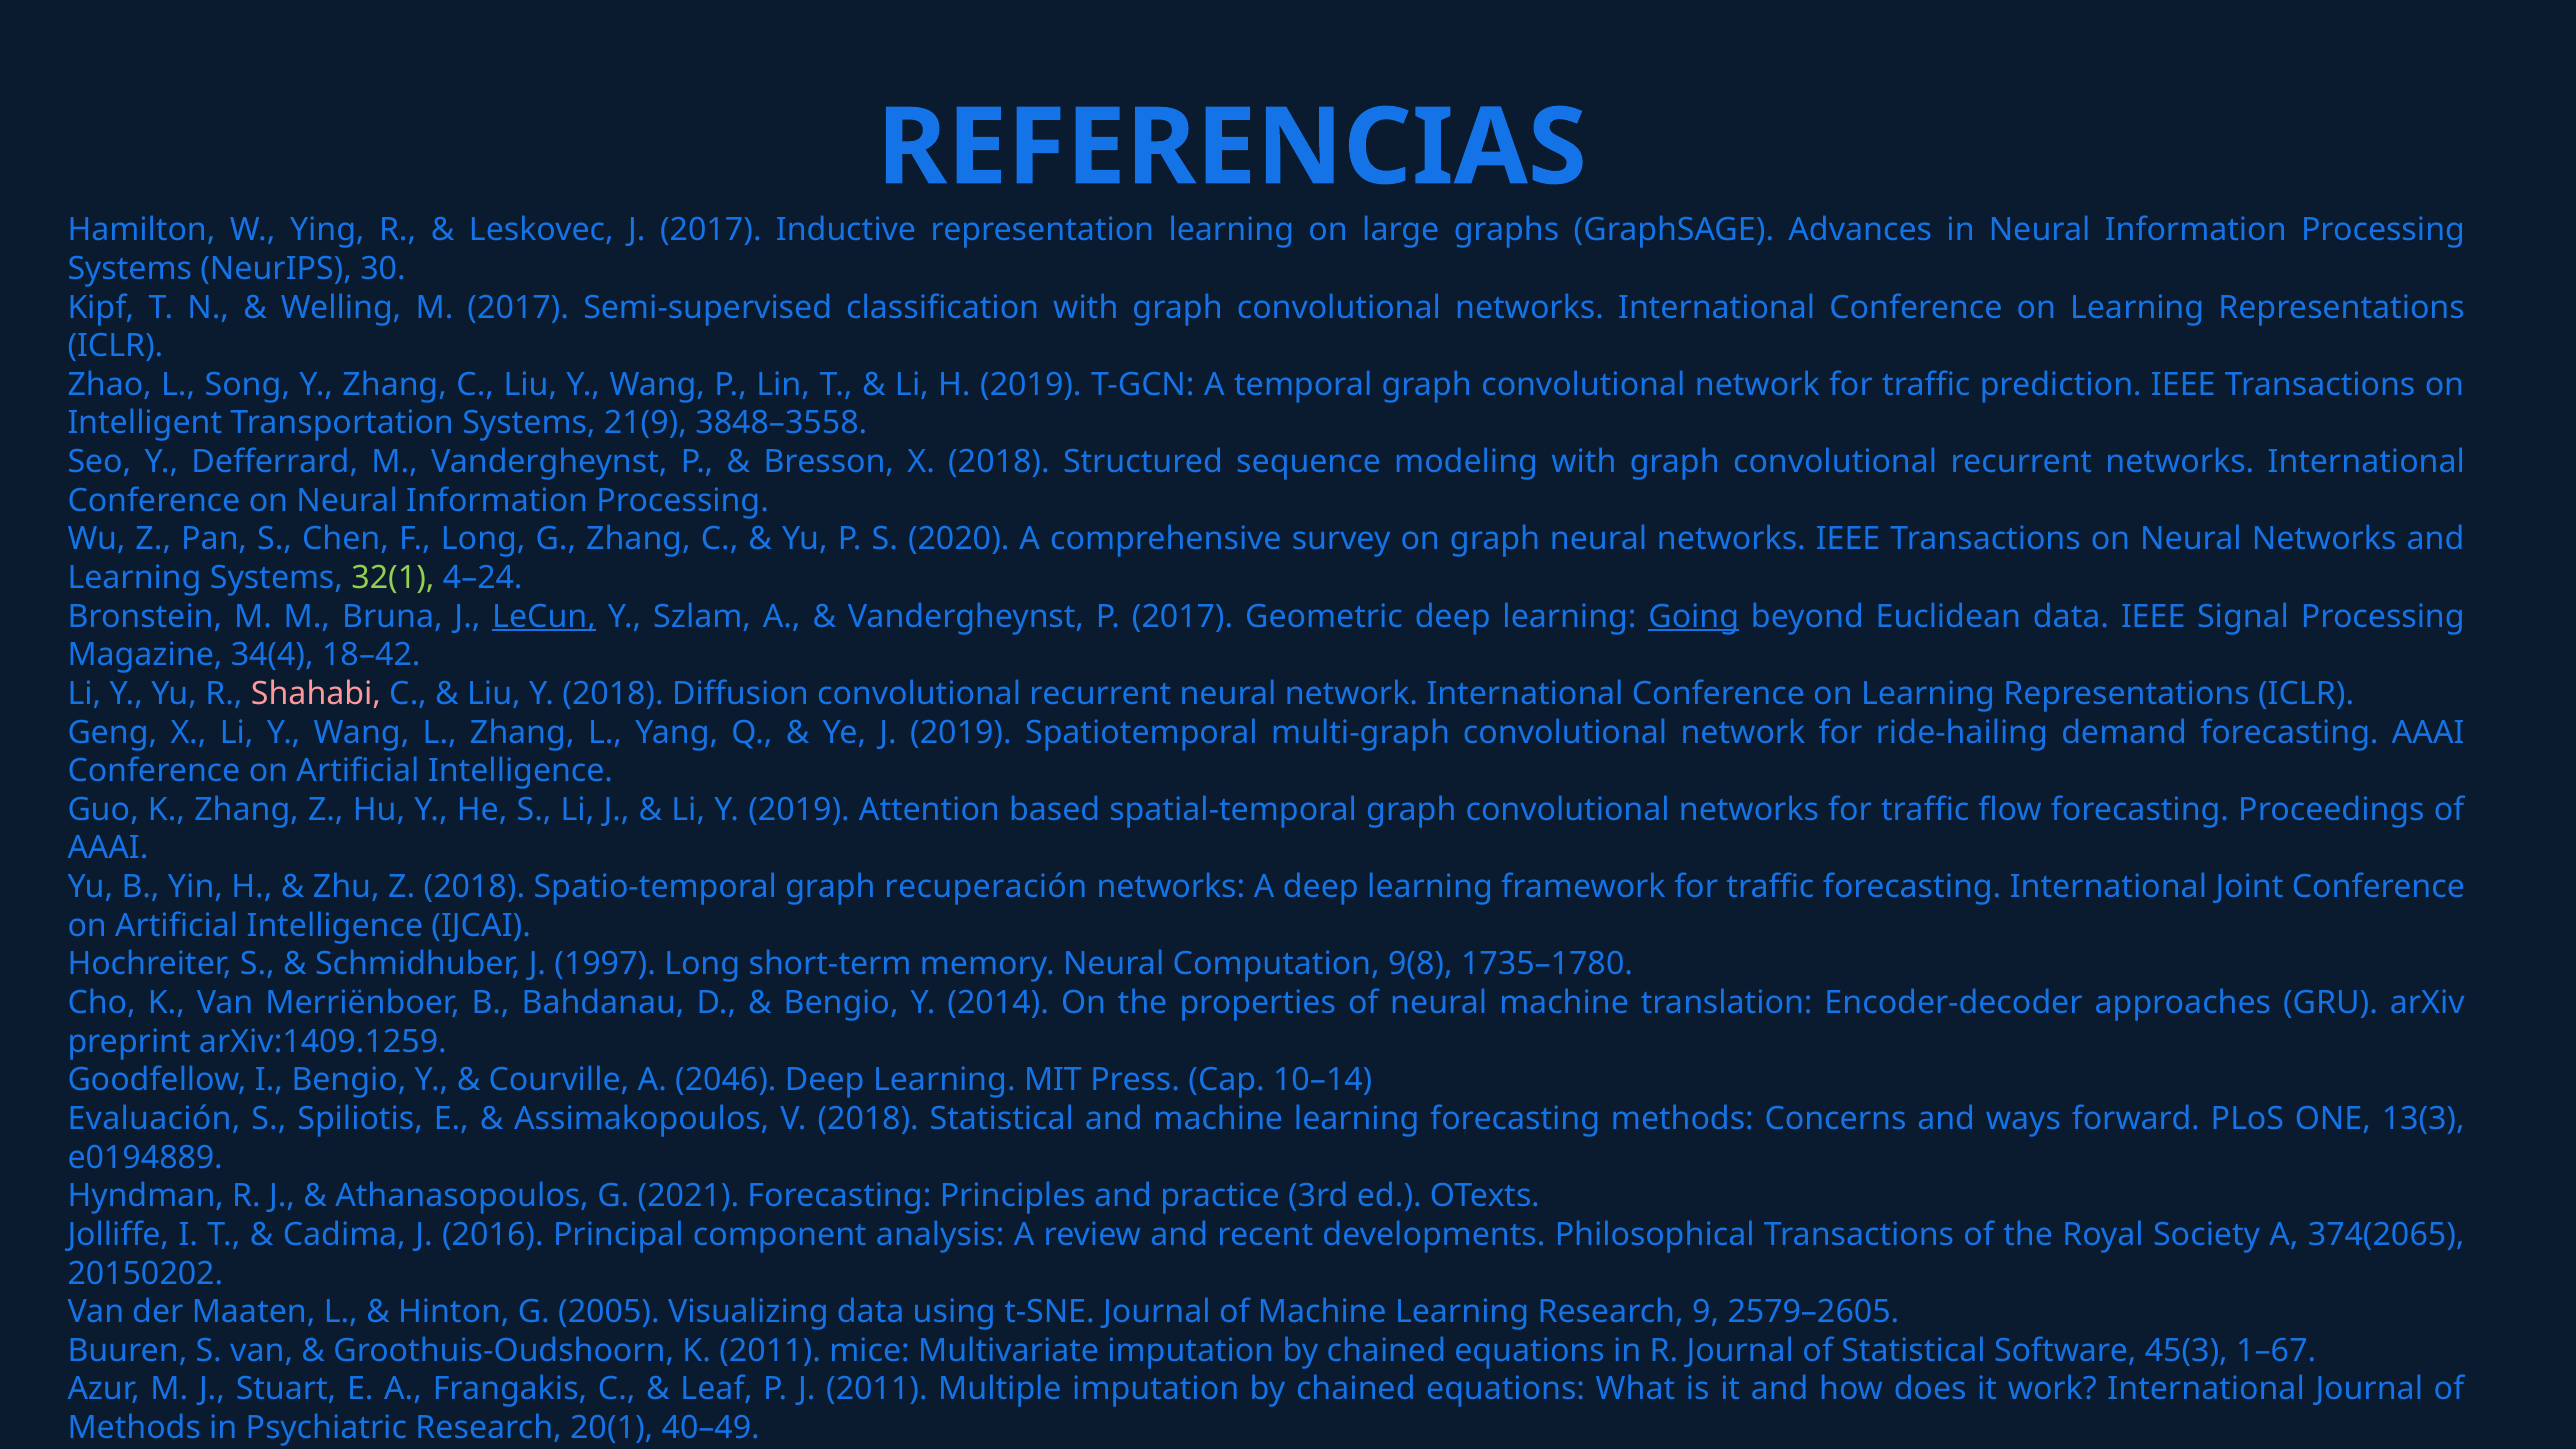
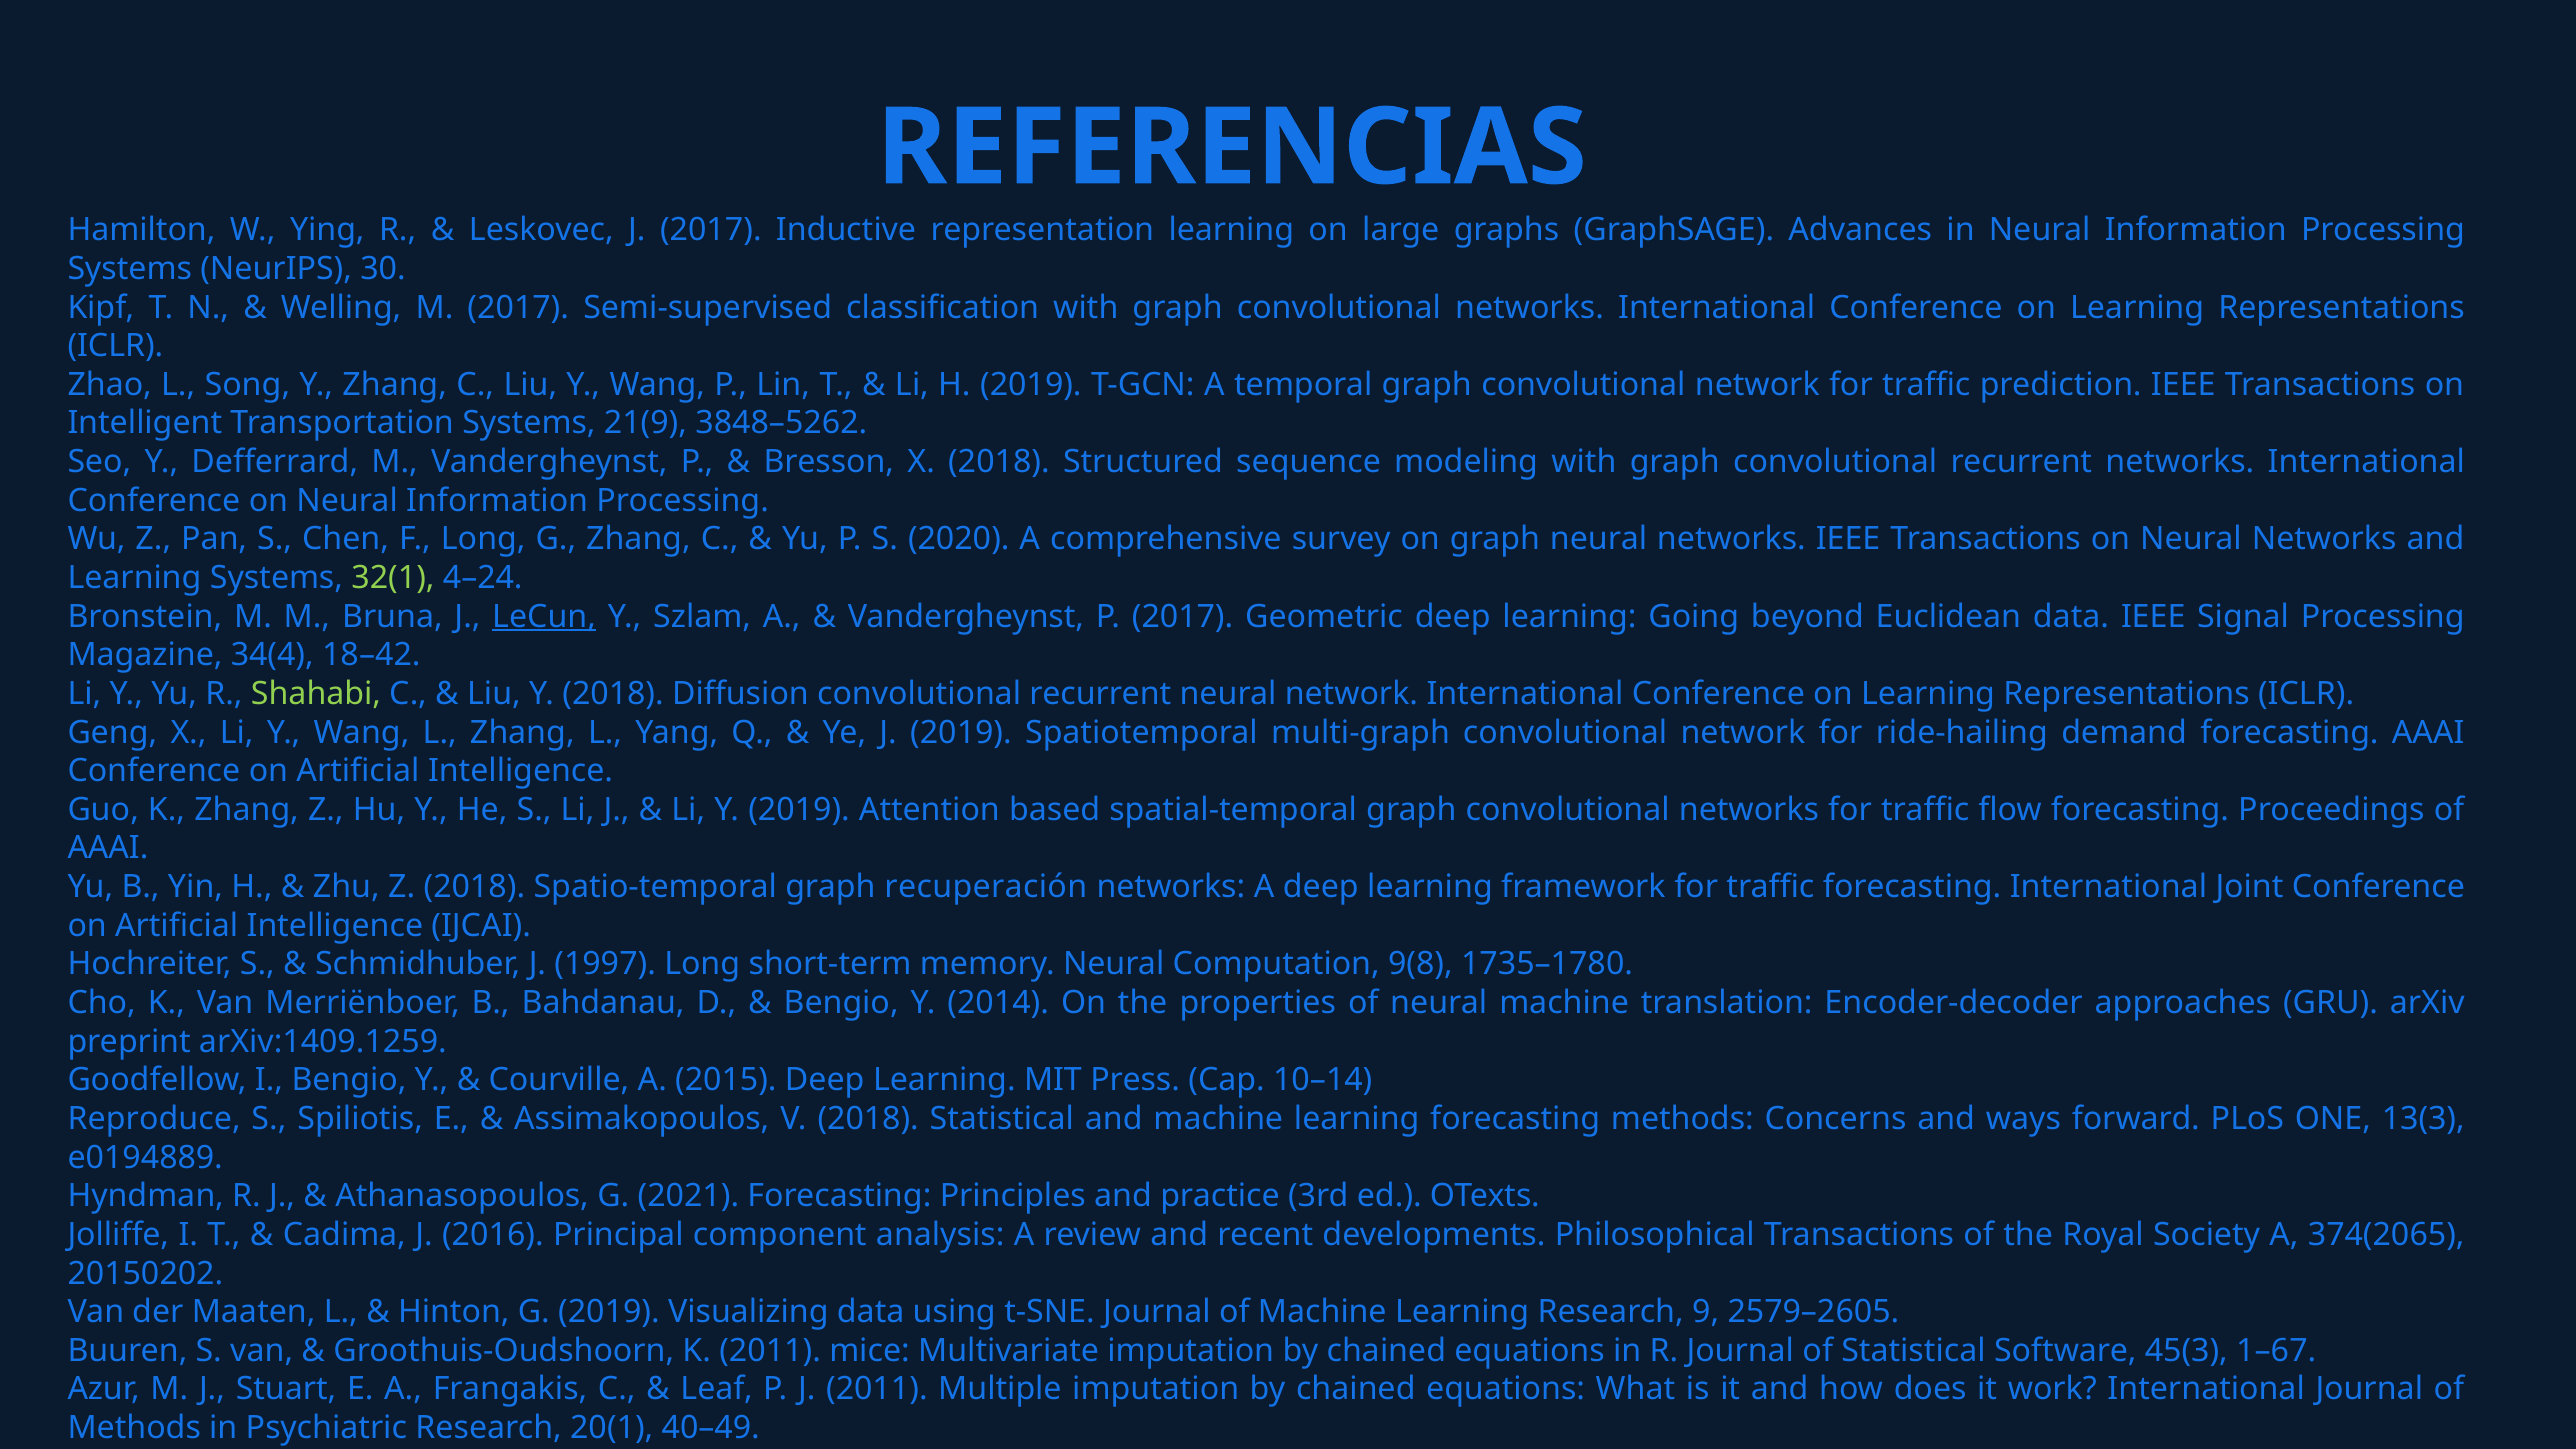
3848–3558: 3848–3558 -> 3848–5262 (781, 423)
Going underline: present -> none (1694, 617)
Shahabi colour: pink -> light green (316, 694)
2046: 2046 -> 2015 (726, 1080)
Evaluación: Evaluación -> Reproduce (154, 1119)
G 2005: 2005 -> 2019 (609, 1312)
